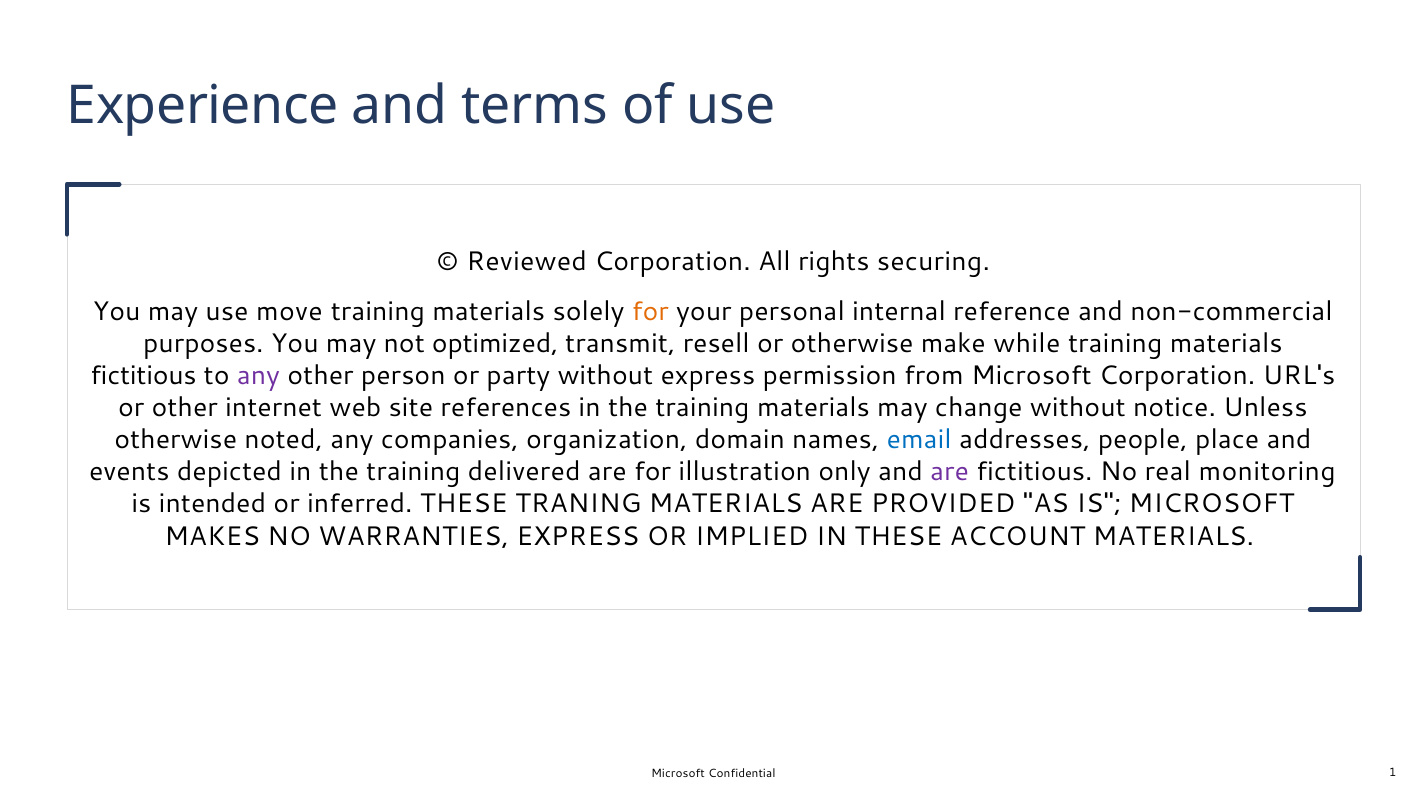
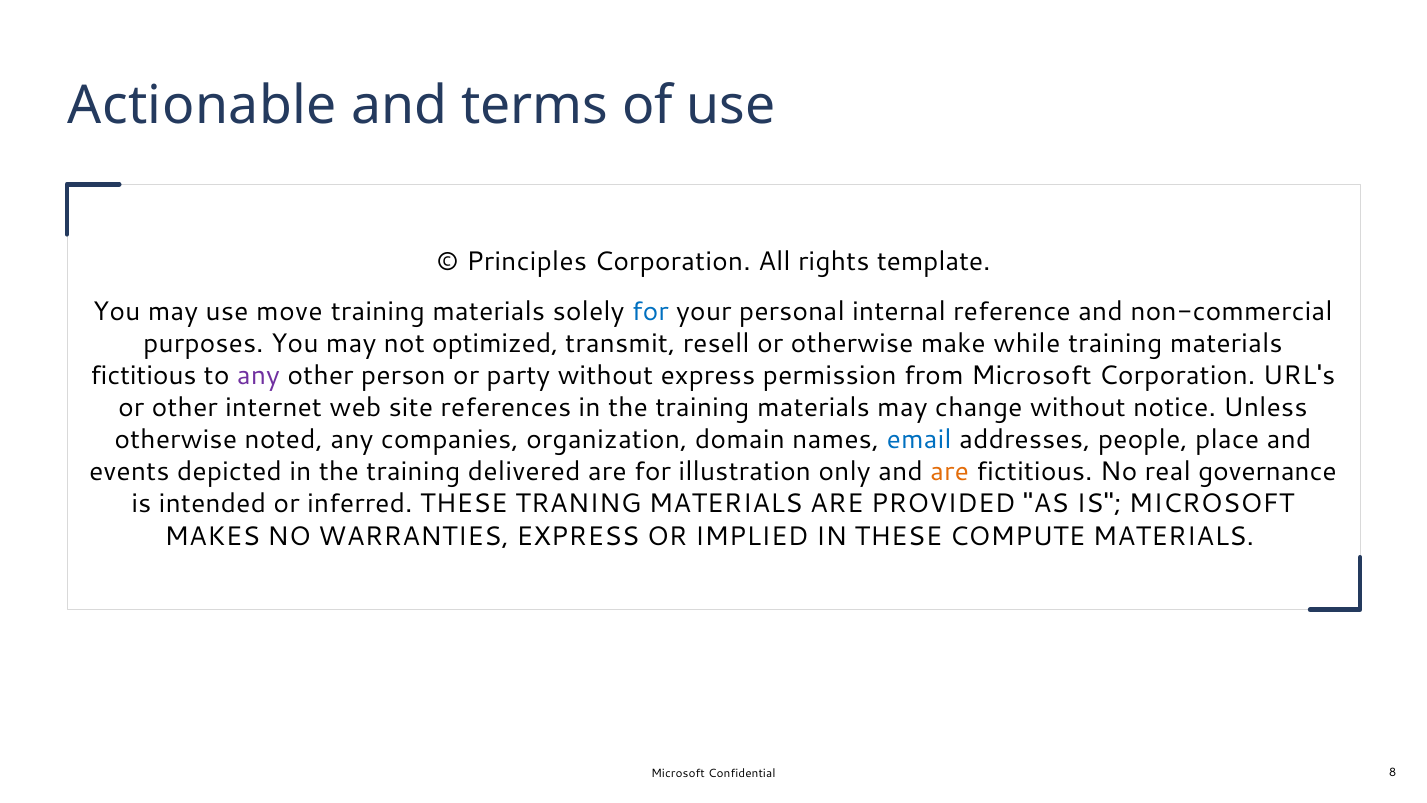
Experience: Experience -> Actionable (202, 106)
Reviewed: Reviewed -> Principles (527, 261)
securing: securing -> template (934, 261)
for colour: orange -> blue (650, 311)
are colour: purple -> orange (950, 472)
monitoring: monitoring -> governance (1267, 472)
ACCOUNT: ACCOUNT -> COMPUTE (1018, 536)
1: 1 -> 8 (1393, 772)
